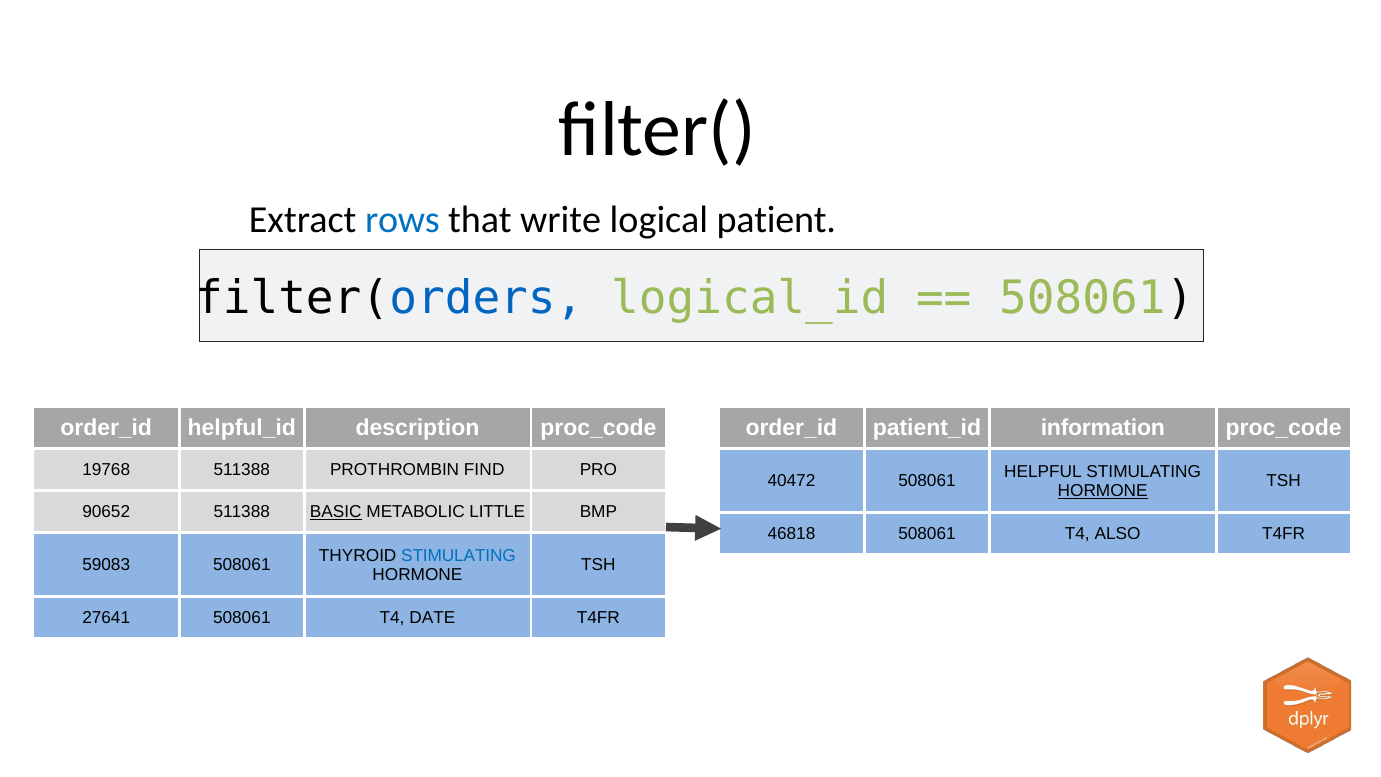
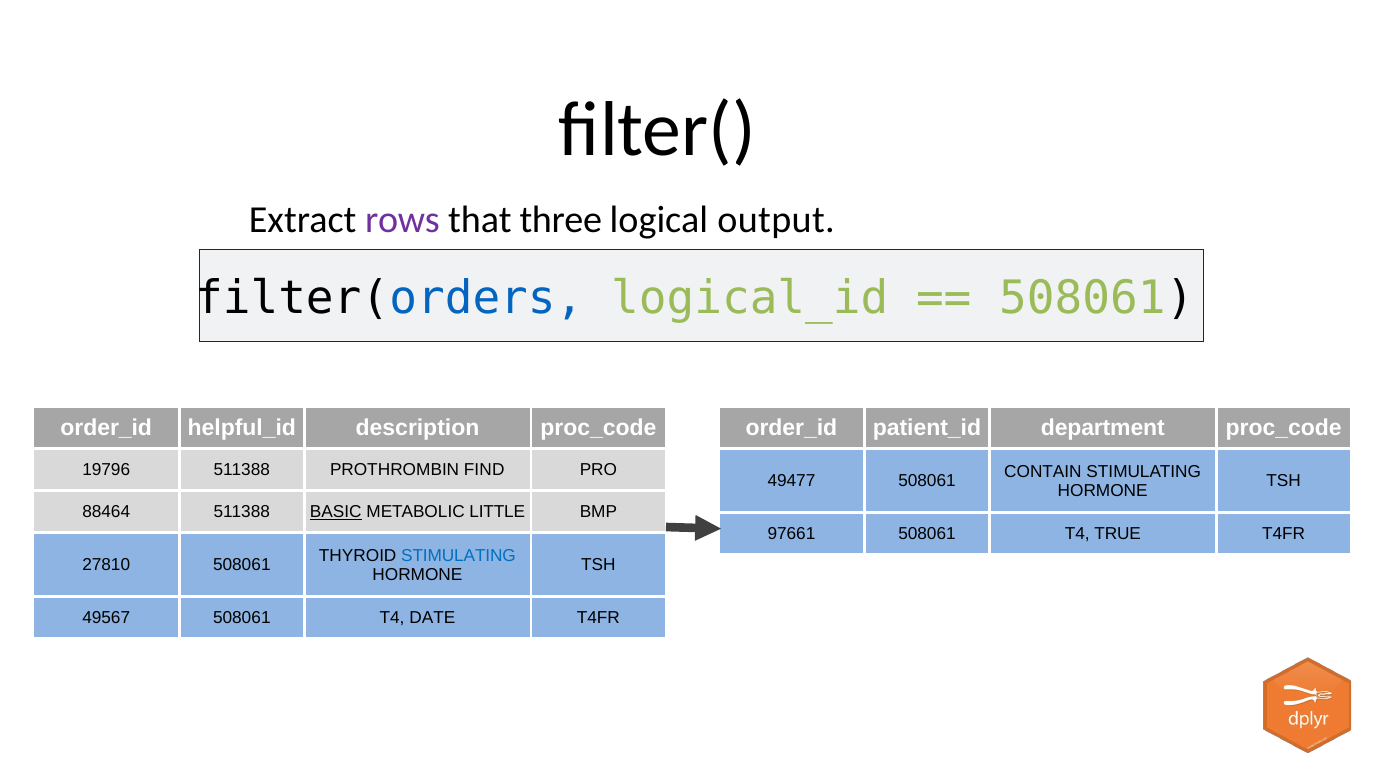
rows colour: blue -> purple (402, 220)
write: write -> three (561, 220)
patient: patient -> output (776, 220)
information: information -> department (1103, 428)
19768: 19768 -> 19796 (106, 470)
HELPFUL: HELPFUL -> CONTAIN (1043, 471)
40472: 40472 -> 49477 (791, 481)
HORMONE underline: present -> none (1103, 491)
90652: 90652 -> 88464 (106, 512)
46818: 46818 -> 97661 (791, 534)
ALSO: ALSO -> TRUE (1118, 534)
59083: 59083 -> 27810 (106, 565)
27641: 27641 -> 49567 (106, 618)
